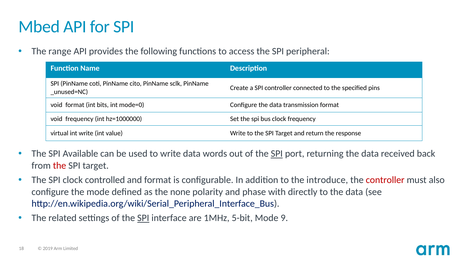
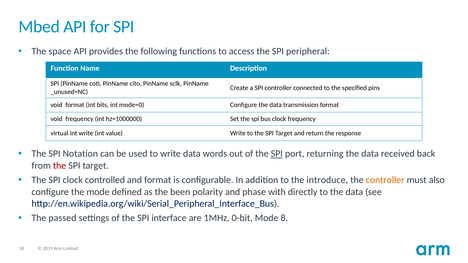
range: range -> space (60, 51)
Available: Available -> Notation (80, 154)
controller colour: red -> orange (385, 180)
none: none -> been (180, 192)
related: related -> passed (62, 218)
SPI underline: present -> none (143, 218)
5-bit: 5-bit -> 0-bit (242, 218)
9: 9 -> 8 (284, 218)
